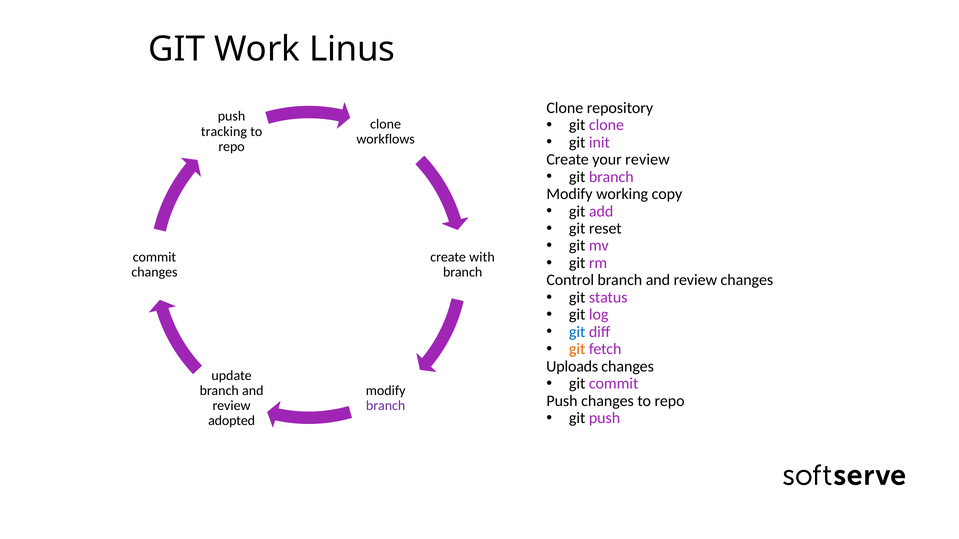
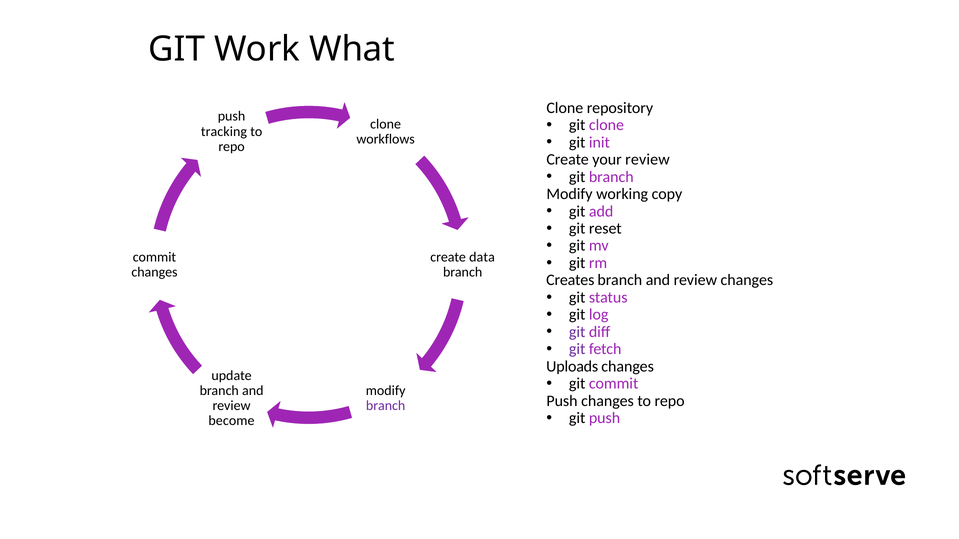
Linus: Linus -> What (352, 49)
with: with -> data (482, 257)
Control: Control -> Creates (570, 280)
git colour: blue -> purple (577, 332)
git colour: orange -> purple (577, 349)
adopted: adopted -> become (231, 421)
